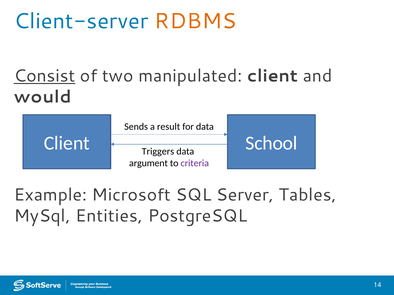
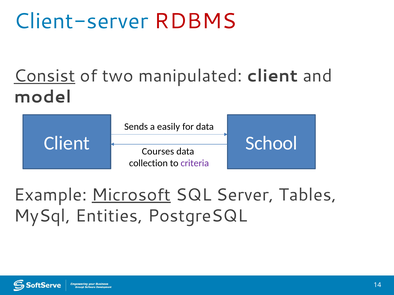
RDBMS colour: orange -> red (195, 21)
would: would -> model (43, 97)
result: result -> easily (169, 127)
Triggers: Triggers -> Courses (158, 152)
argument: argument -> collection (148, 163)
Microsoft underline: none -> present (131, 195)
